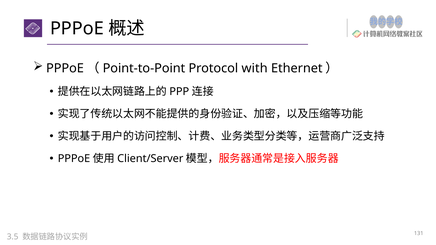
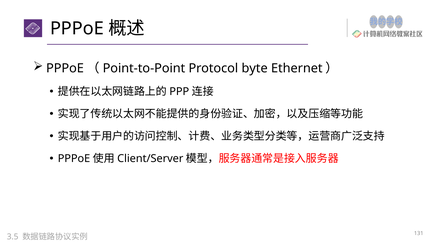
with: with -> byte (255, 68)
